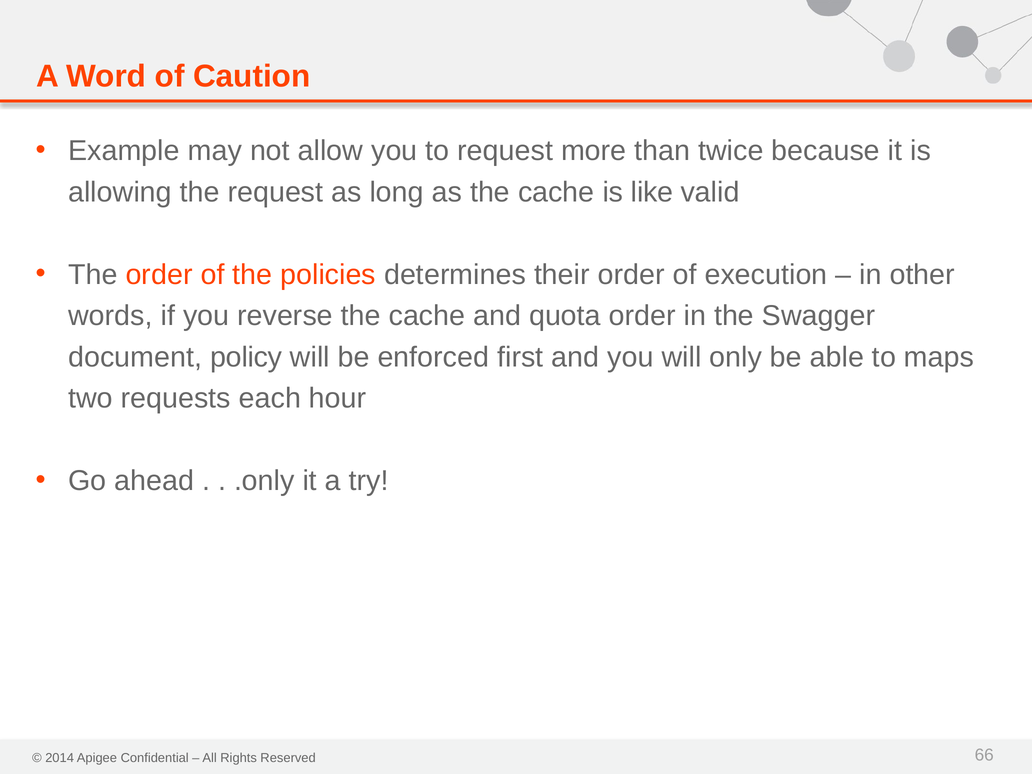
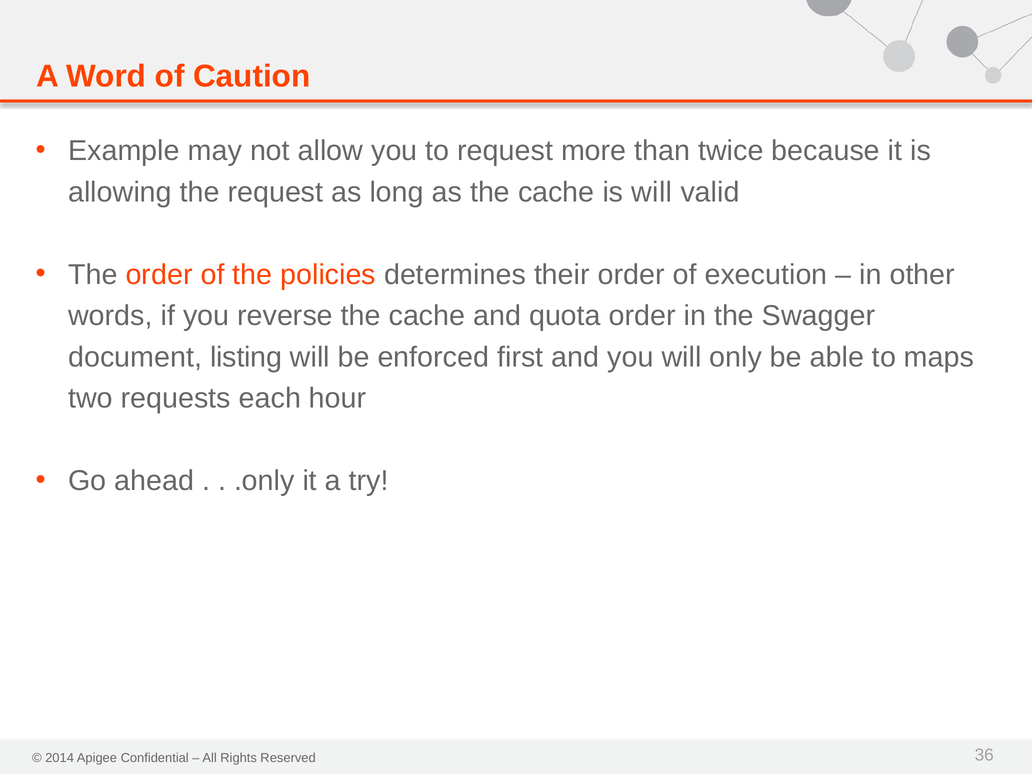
is like: like -> will (652, 192)
policy: policy -> listing (246, 357)
66: 66 -> 36 (984, 755)
